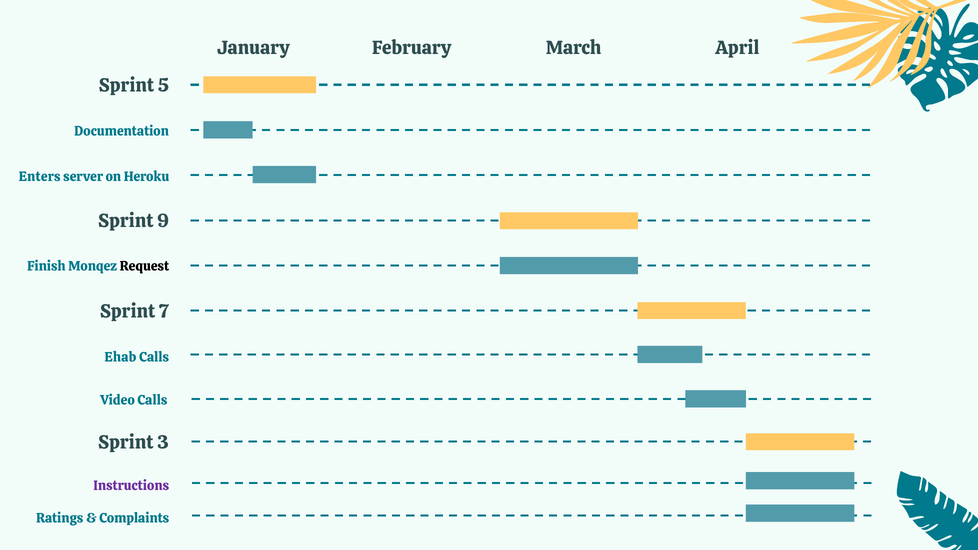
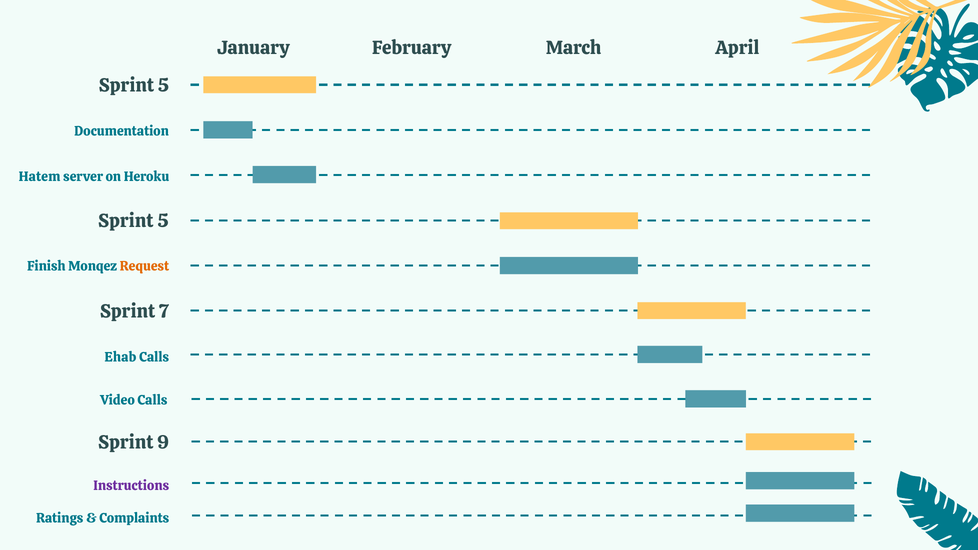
Enters: Enters -> Hatem (40, 177)
9: 9 -> 5 (163, 221)
Request colour: black -> orange (144, 267)
3: 3 -> 9 (163, 443)
